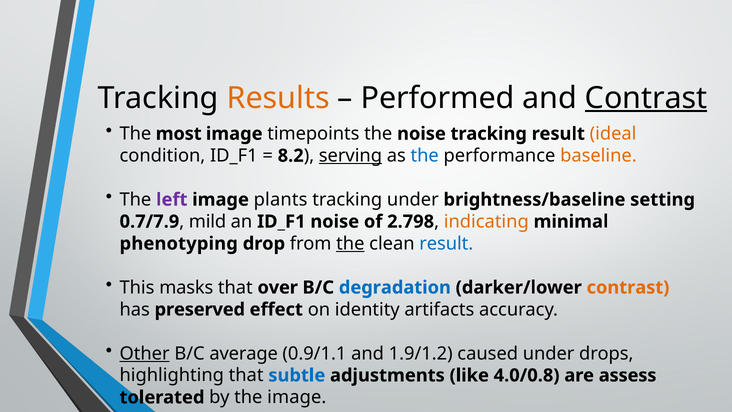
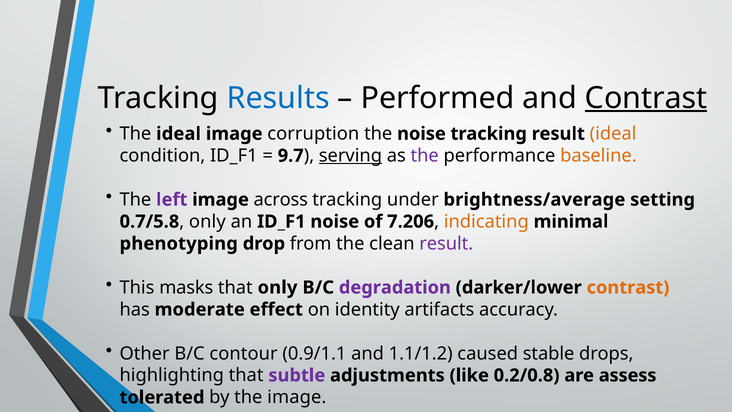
Results colour: orange -> blue (278, 98)
The most: most -> ideal (179, 134)
timepoints: timepoints -> corruption (313, 134)
8.2: 8.2 -> 9.7 (291, 156)
the colour: blue -> purple (425, 156)
plants: plants -> across (281, 200)
brightness/baseline: brightness/baseline -> brightness/average (534, 200)
0.7/7.9: 0.7/7.9 -> 0.7/5.8 (149, 221)
mild: mild -> only (207, 221)
2.798: 2.798 -> 7.206 (411, 221)
the underline: present -> none (350, 243)
result colour: blue -> purple (446, 243)
that over: over -> only (278, 287)
degradation colour: blue -> purple (395, 287)
preserved: preserved -> moderate (200, 309)
Other underline: present -> none (145, 353)
average: average -> contour (244, 353)
1.9/1.2: 1.9/1.2 -> 1.1/1.2 (421, 353)
caused under: under -> stable (549, 353)
subtle colour: blue -> purple (297, 375)
4.0/0.8: 4.0/0.8 -> 0.2/0.8 (527, 375)
